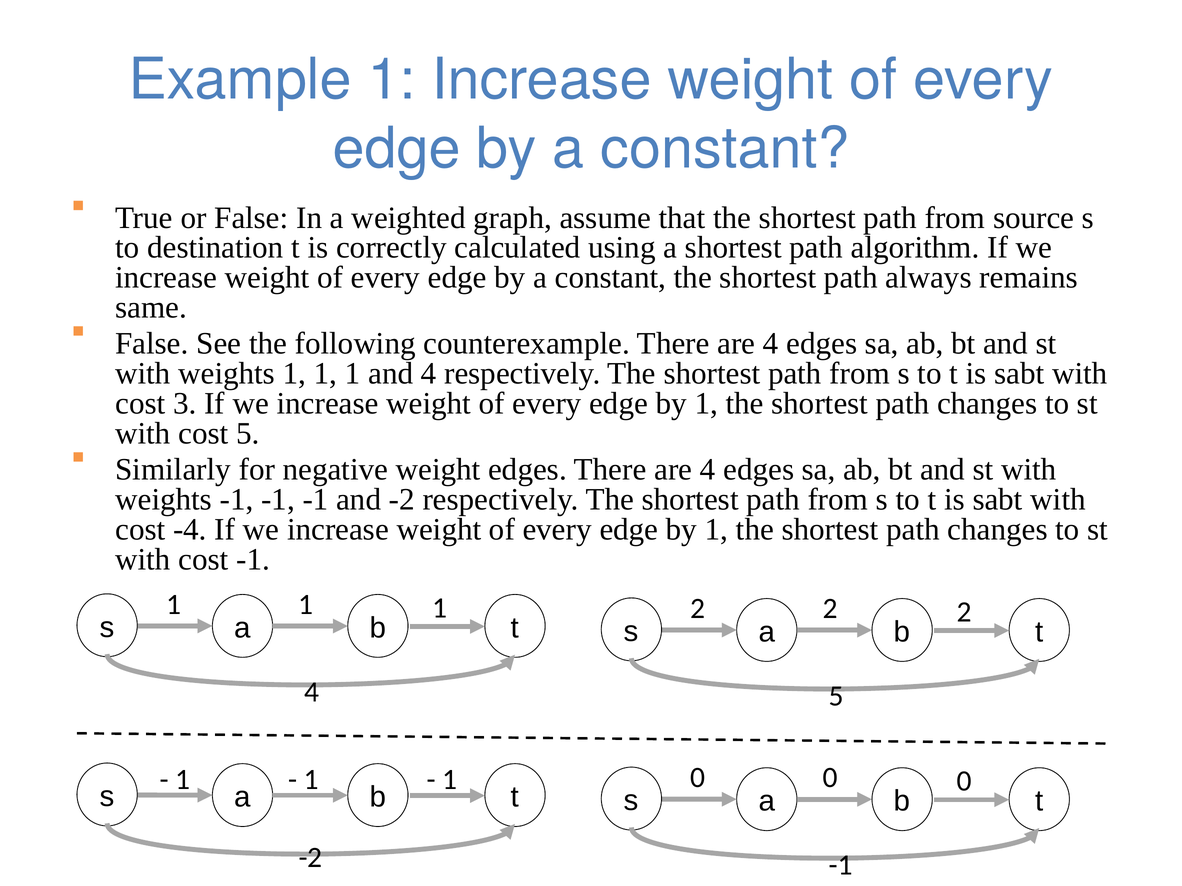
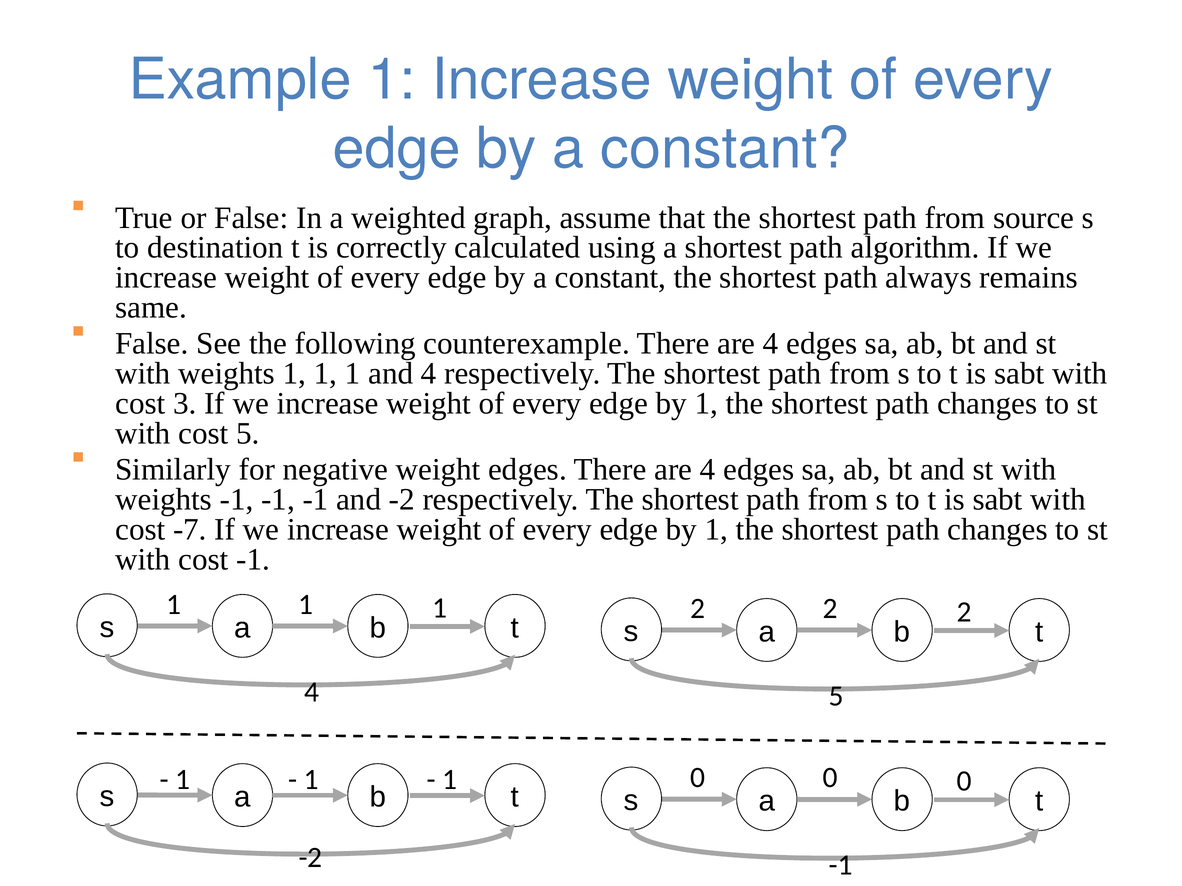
-4: -4 -> -7 (190, 530)
